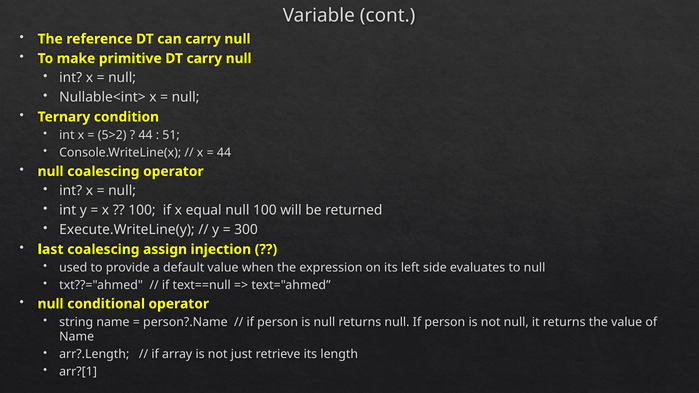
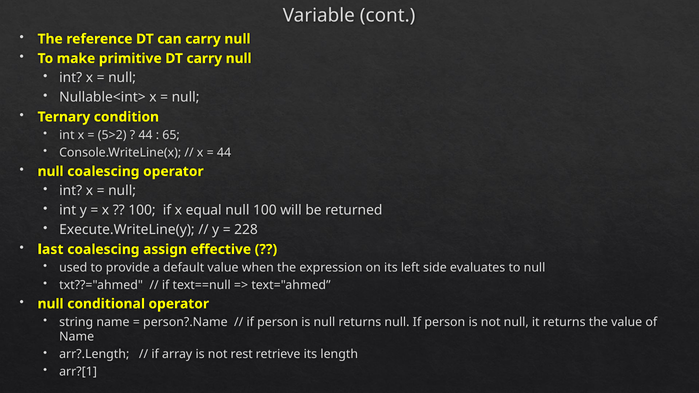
51: 51 -> 65 (171, 135)
300: 300 -> 228 (246, 230)
injection: injection -> effective (221, 249)
just: just -> rest (242, 355)
